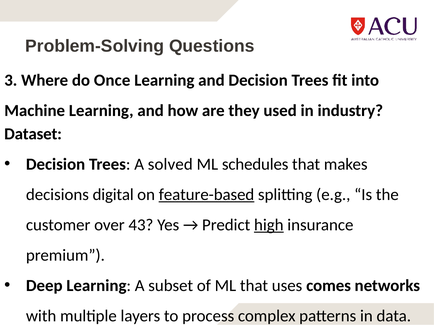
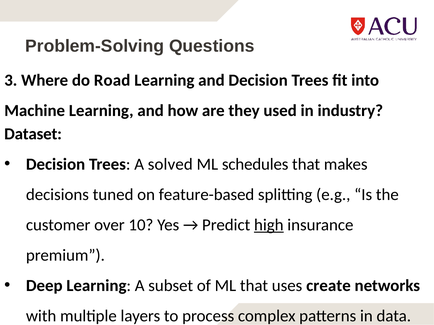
Once: Once -> Road (112, 80)
digital: digital -> tuned (113, 195)
feature-based underline: present -> none (207, 195)
43: 43 -> 10 (141, 225)
comes: comes -> create (328, 286)
